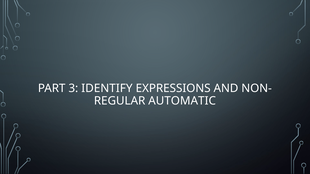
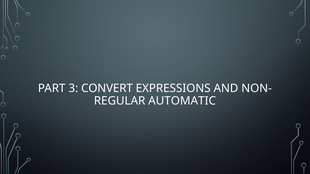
IDENTIFY: IDENTIFY -> CONVERT (107, 89)
